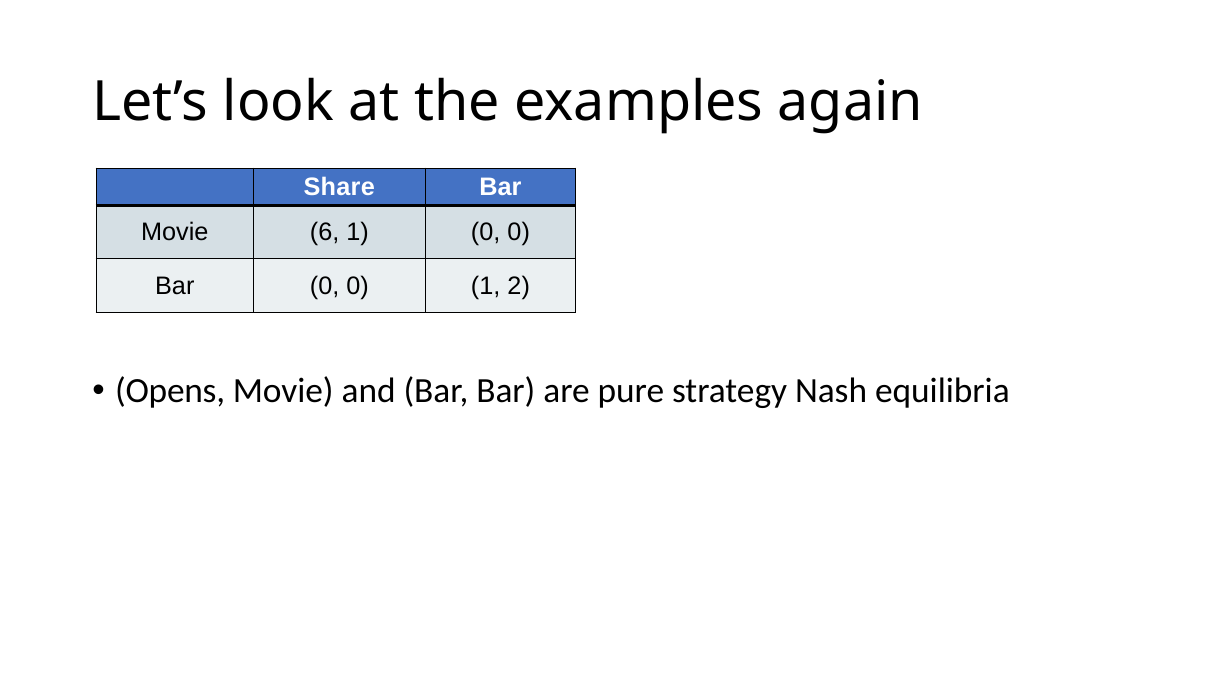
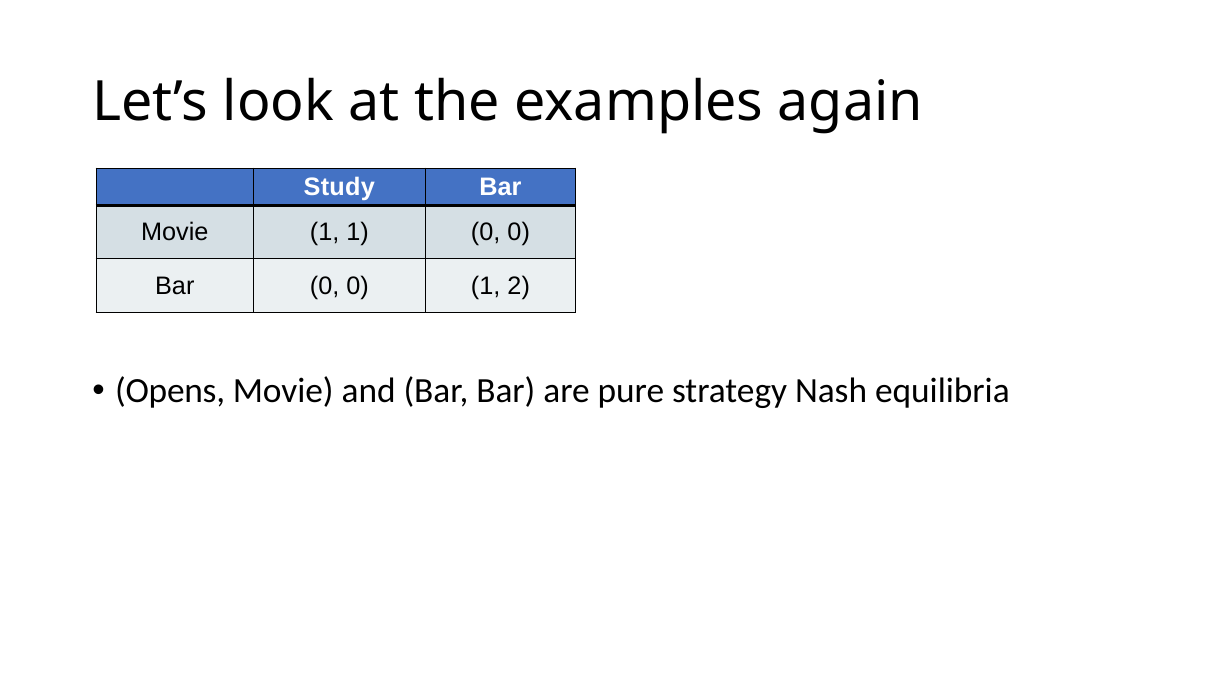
Share: Share -> Study (339, 187)
Movie 6: 6 -> 1 (325, 232)
